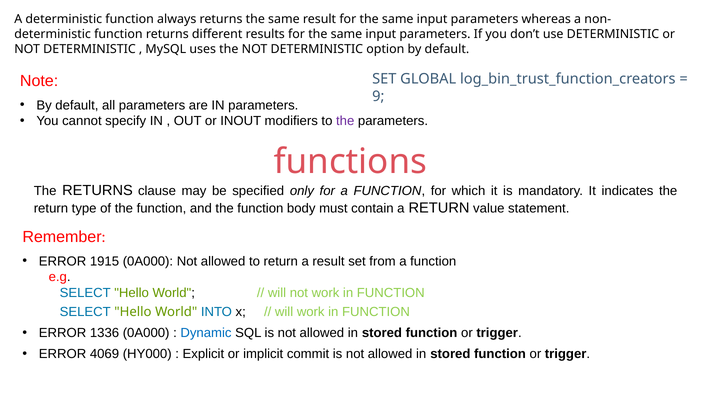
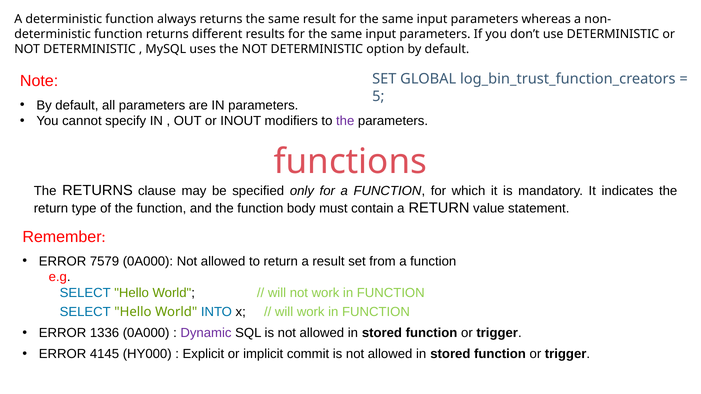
9: 9 -> 5 (378, 96)
1915: 1915 -> 7579 (104, 262)
Dynamic colour: blue -> purple (206, 333)
4069: 4069 -> 4145 (104, 354)
